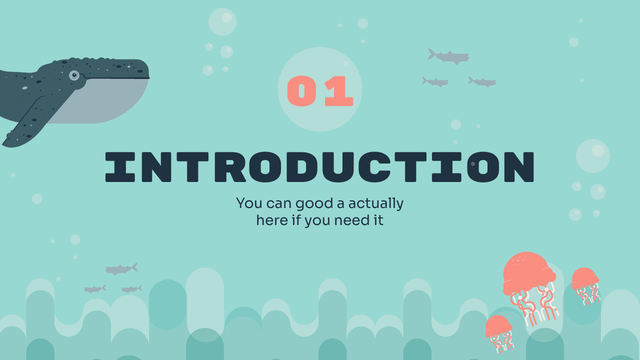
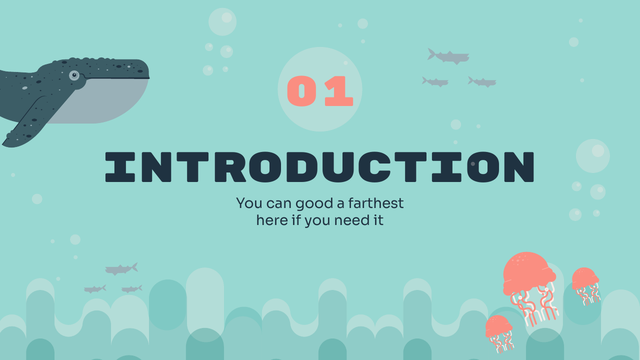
actually: actually -> farthest (376, 204)
